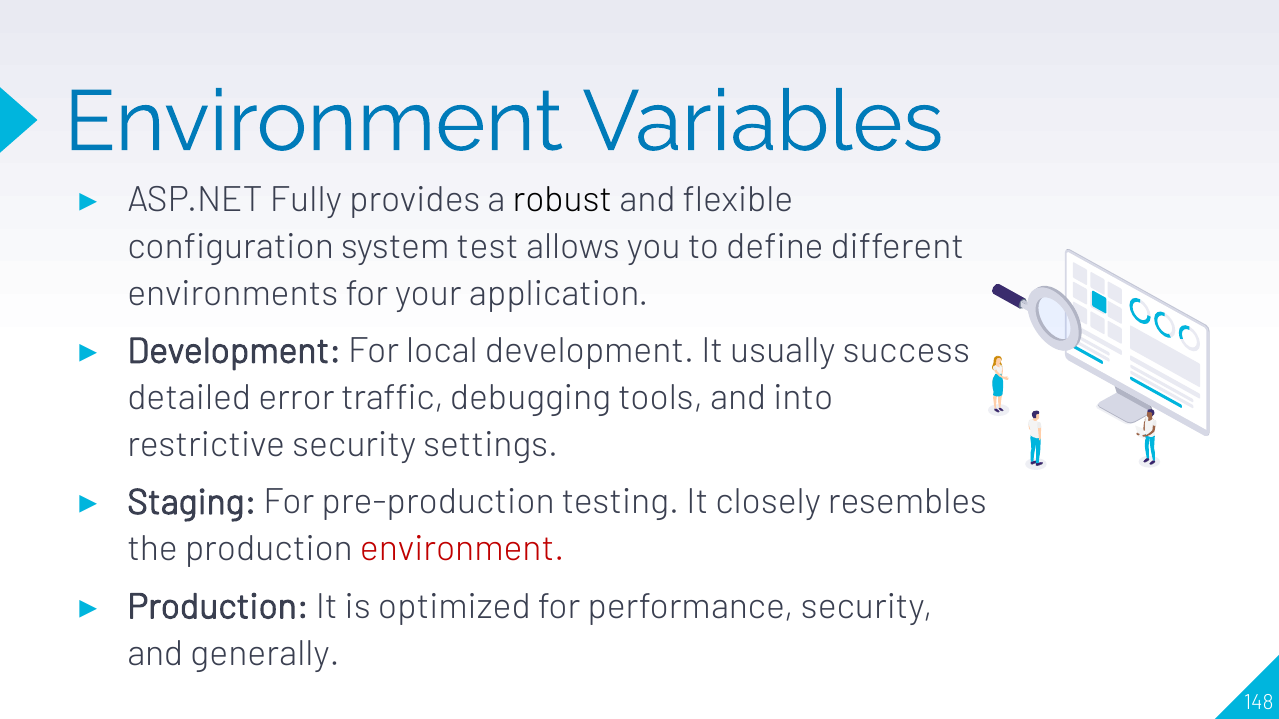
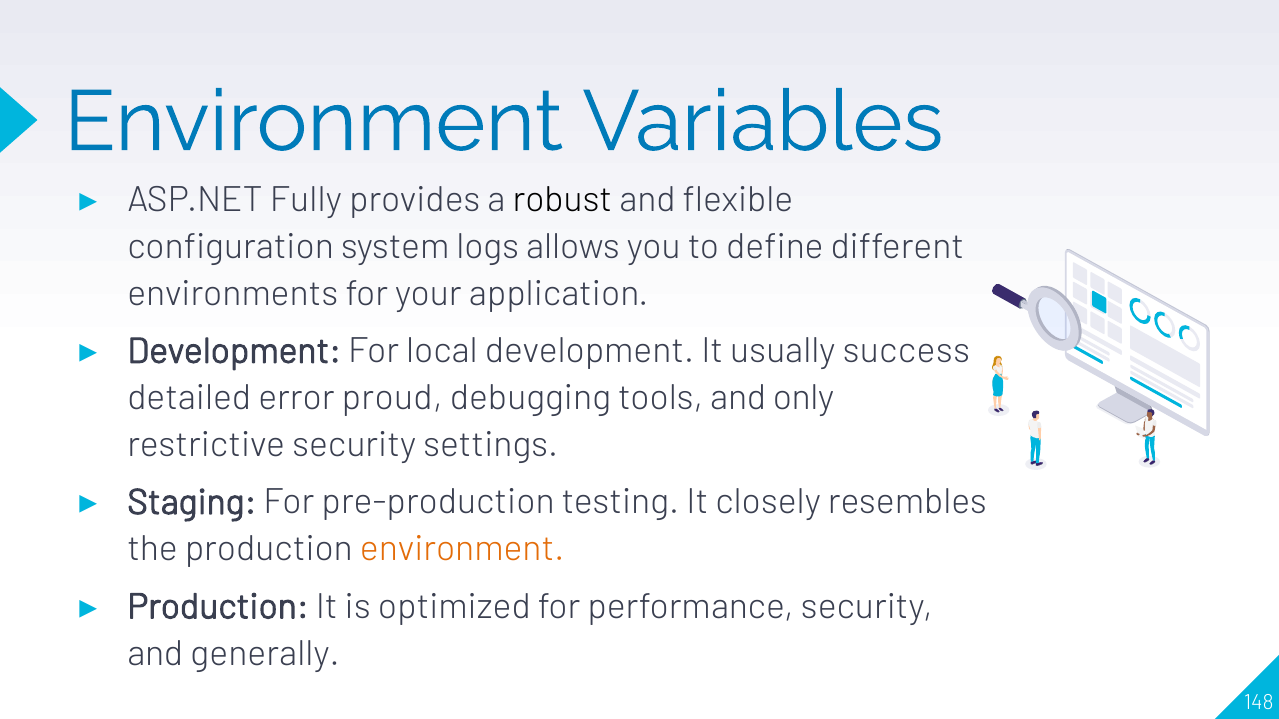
test: test -> logs (488, 247)
traffic: traffic -> proud (392, 398)
into: into -> only (803, 398)
environment colour: red -> orange (462, 549)
